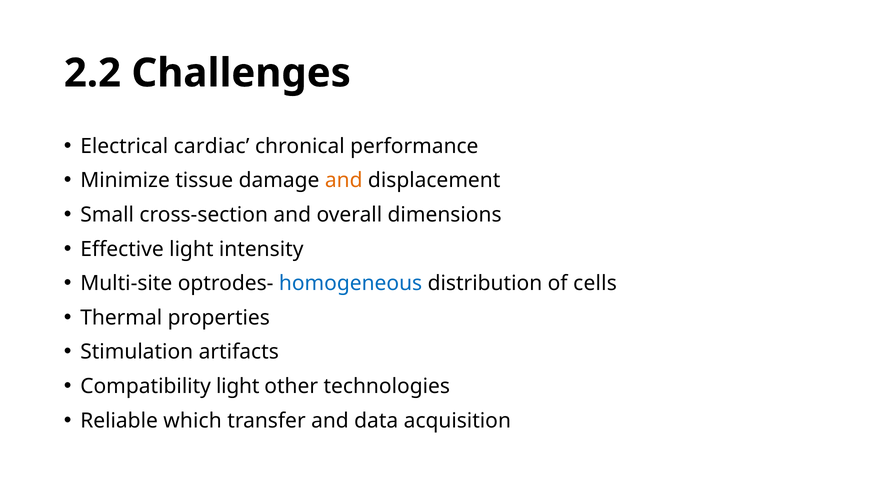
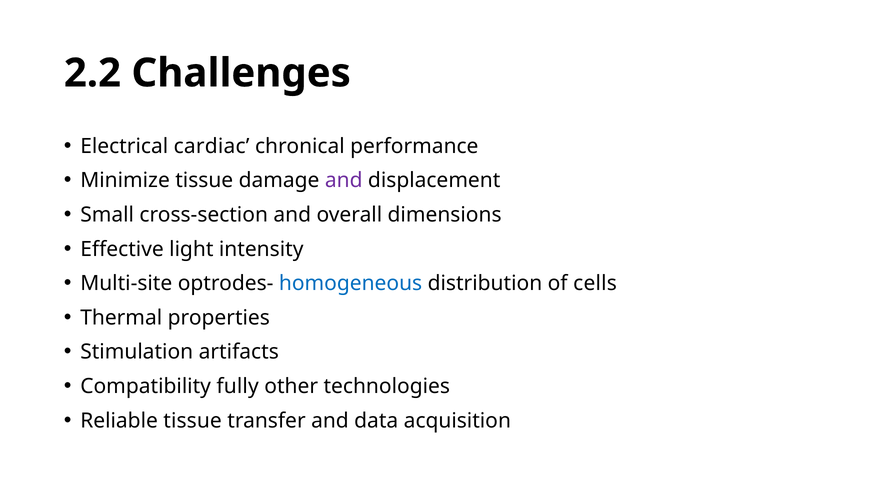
and colour: orange -> purple (344, 180)
Compatibility light: light -> fully (238, 386)
Reliable which: which -> tissue (193, 420)
